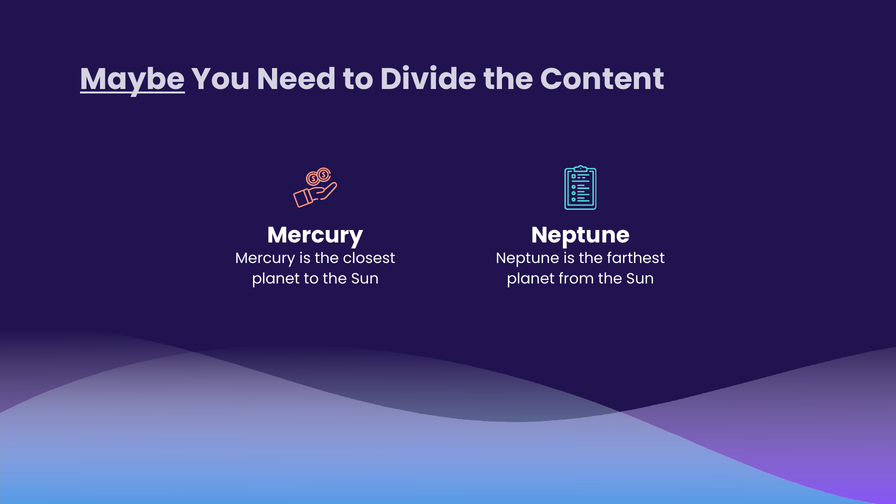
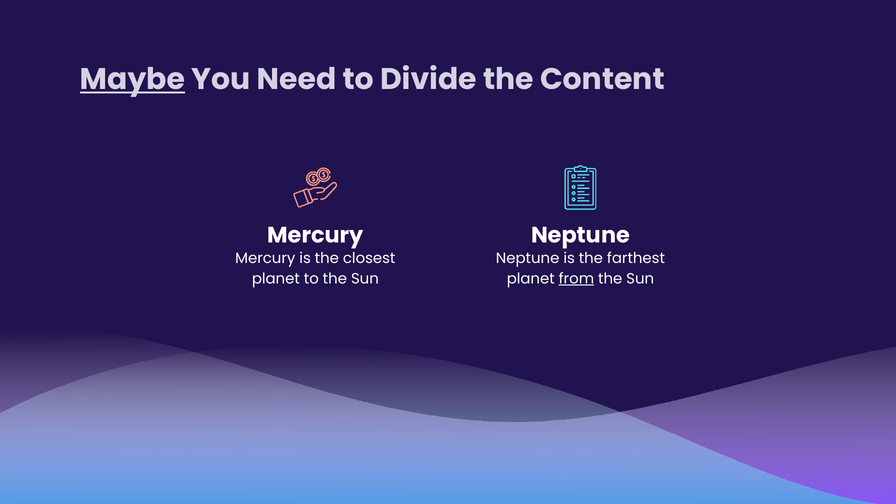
from underline: none -> present (576, 279)
